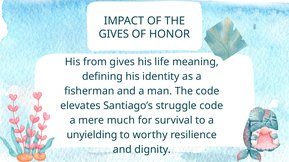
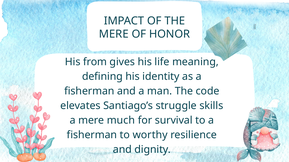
GIVES: GIVES -> MERE (114, 34)
struggle code: code -> skills (211, 106)
unyielding: unyielding -> fisherman (92, 135)
